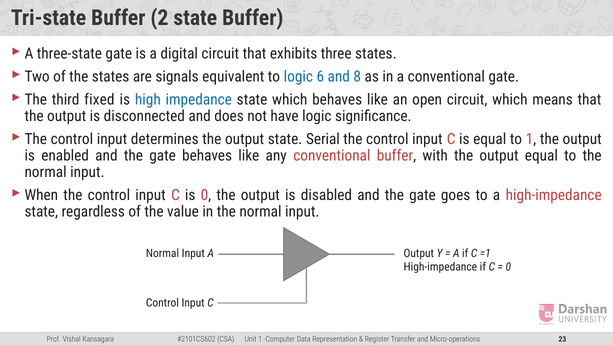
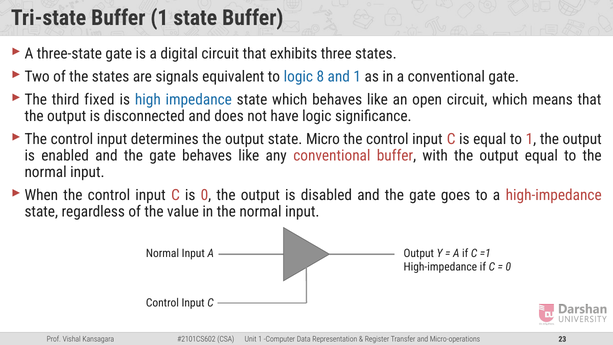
Buffer 2: 2 -> 1 (159, 18)
6: 6 -> 8 (320, 77)
and 8: 8 -> 1 (357, 77)
Serial: Serial -> Micro (323, 139)
